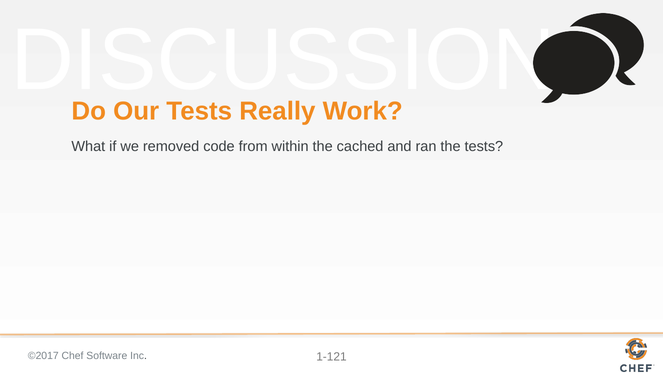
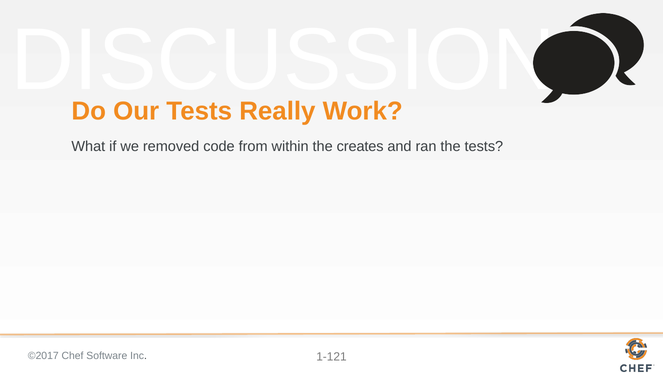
cached: cached -> creates (360, 146)
